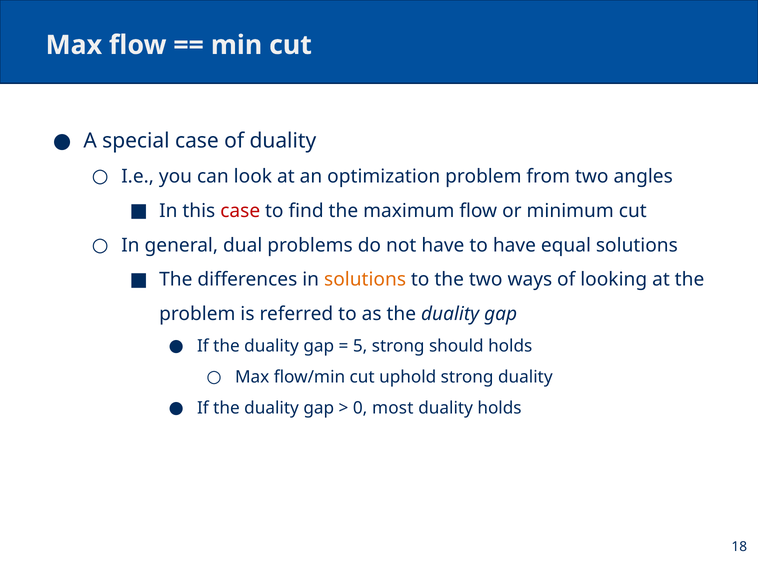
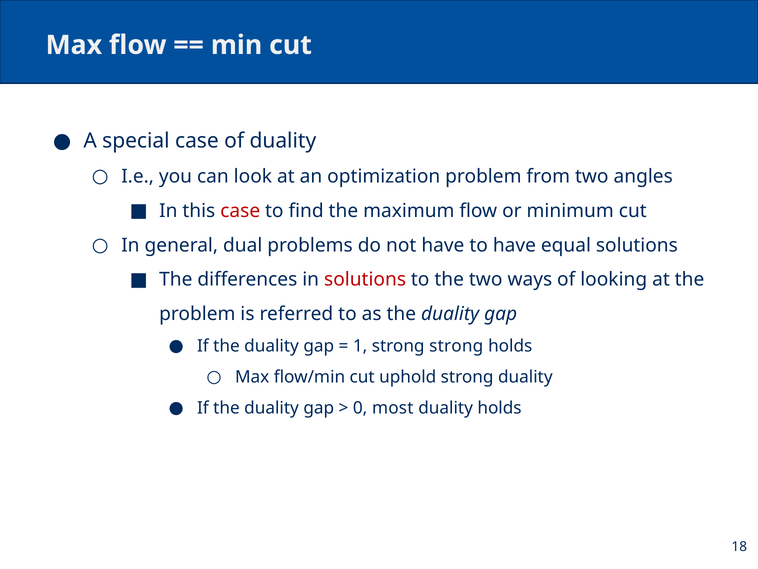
solutions colour: orange -> red (365, 280)
5: 5 -> 1 (360, 346)
strong should: should -> strong (456, 346)
